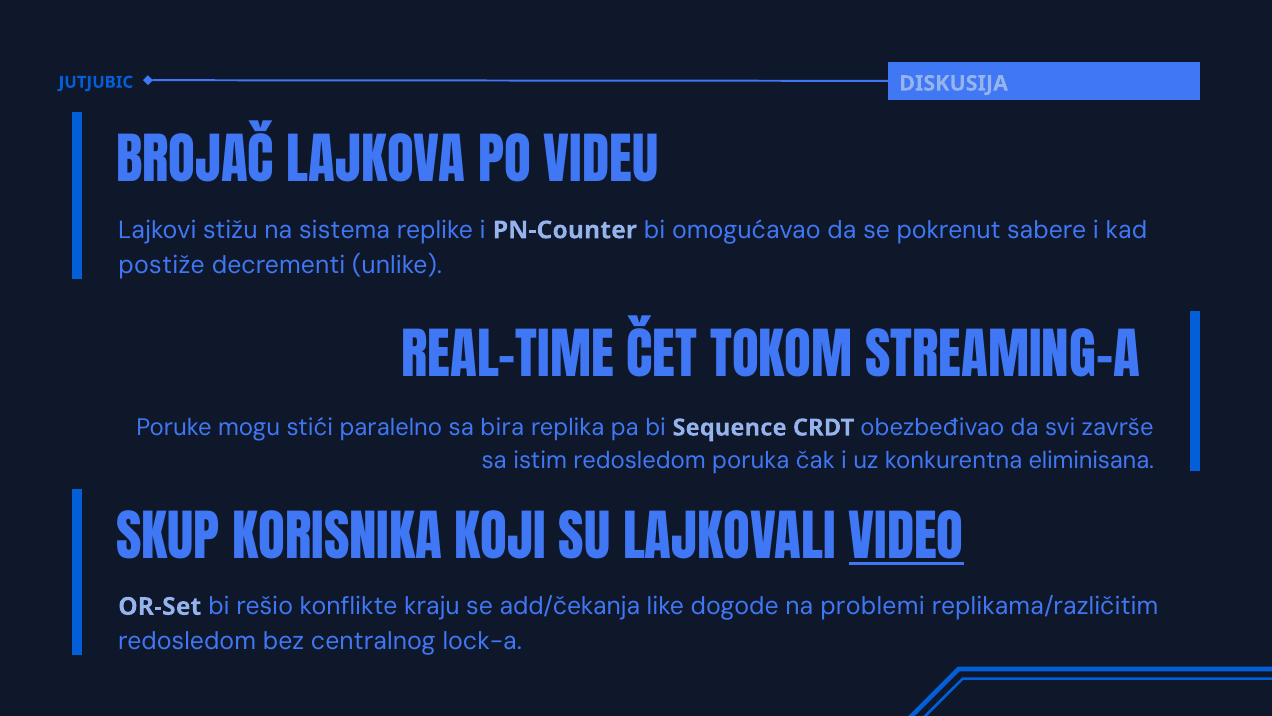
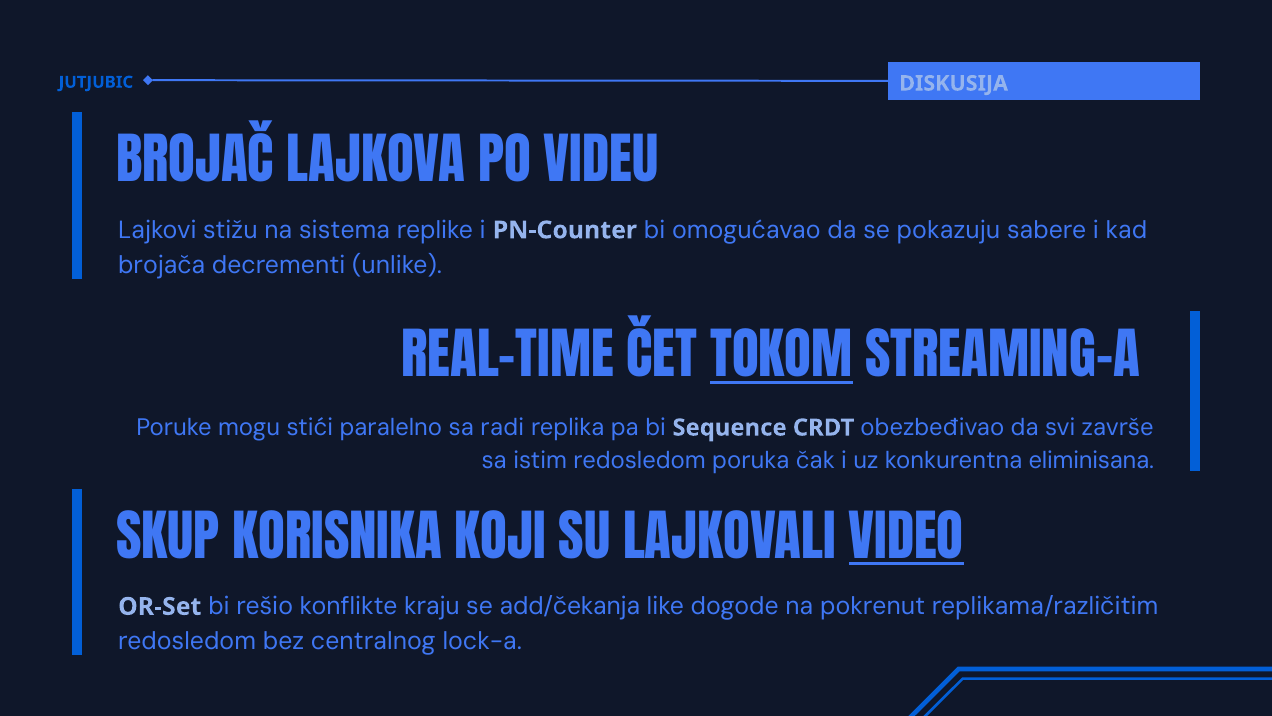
pokrenut: pokrenut -> pokazuju (949, 230)
postiže: postiže -> brojača (162, 265)
TOKOM underline: none -> present (782, 358)
bira: bira -> radi (502, 427)
problemi: problemi -> pokrenut (873, 606)
